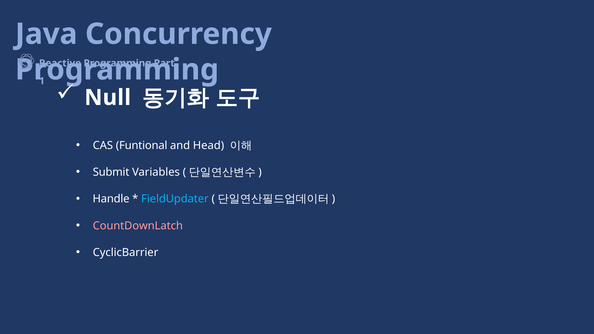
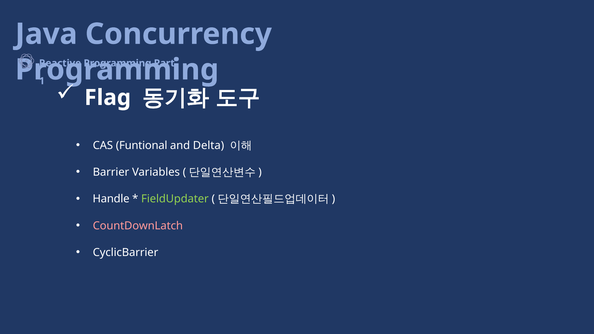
Null: Null -> Flag (108, 98)
Head: Head -> Delta (209, 146)
Submit: Submit -> Barrier (111, 172)
FieldUpdater colour: light blue -> light green (175, 199)
